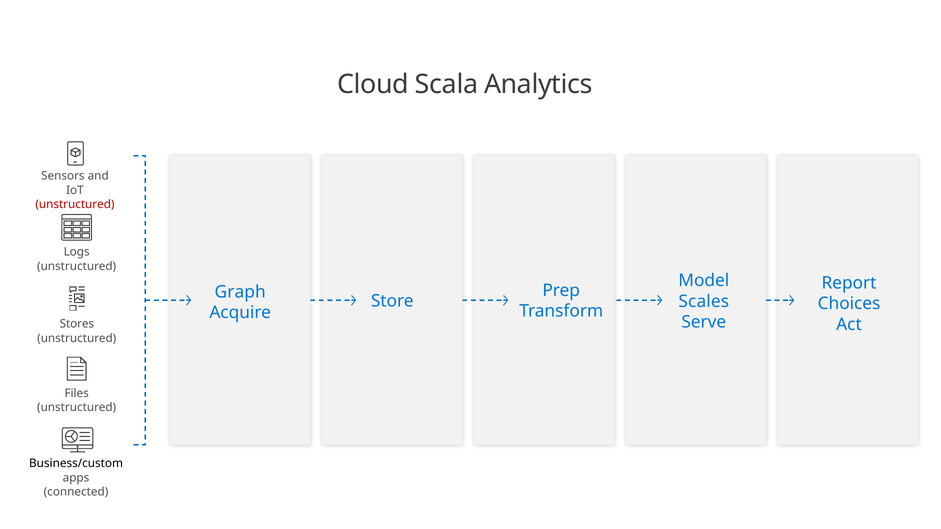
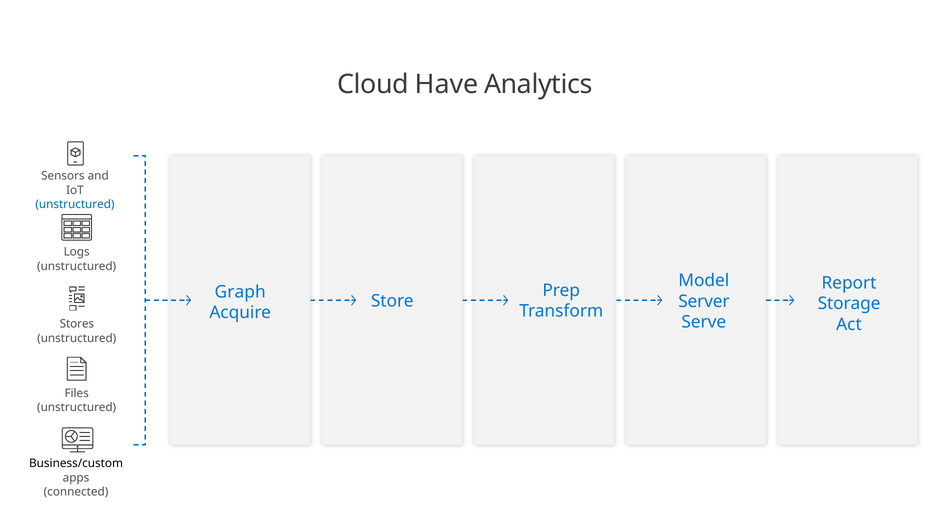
Scala: Scala -> Have (447, 85)
unstructured colour: red -> blue (75, 204)
Scales: Scales -> Server (704, 302)
Choices: Choices -> Storage (849, 304)
